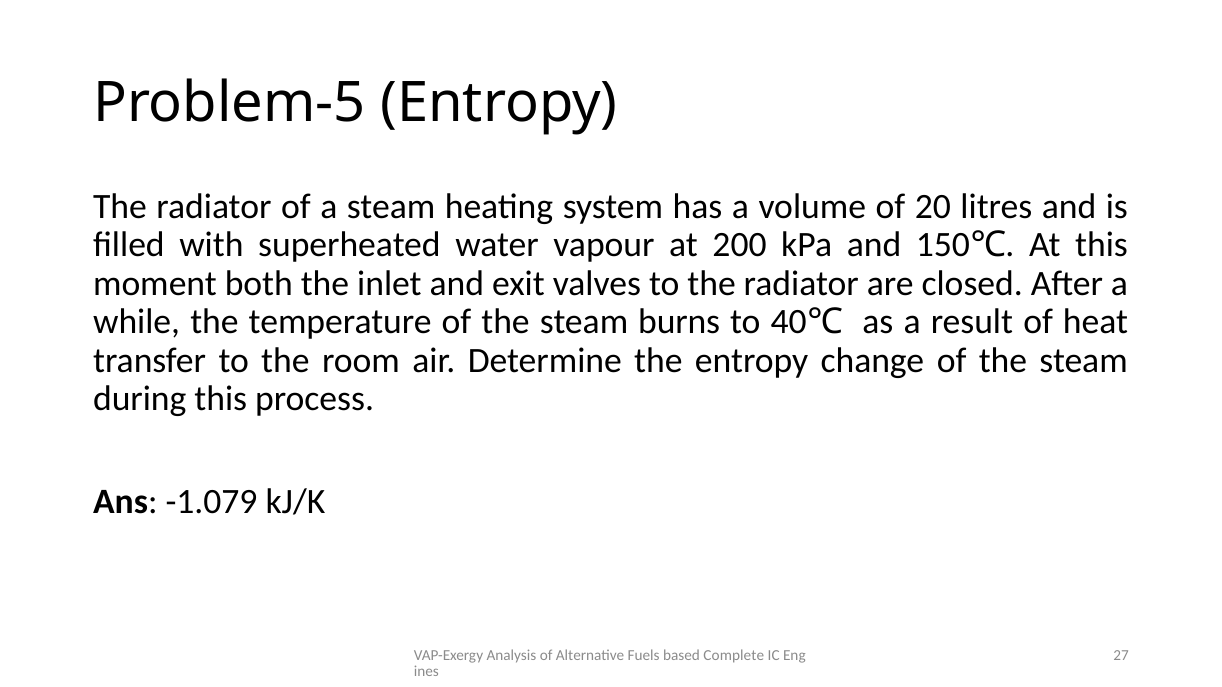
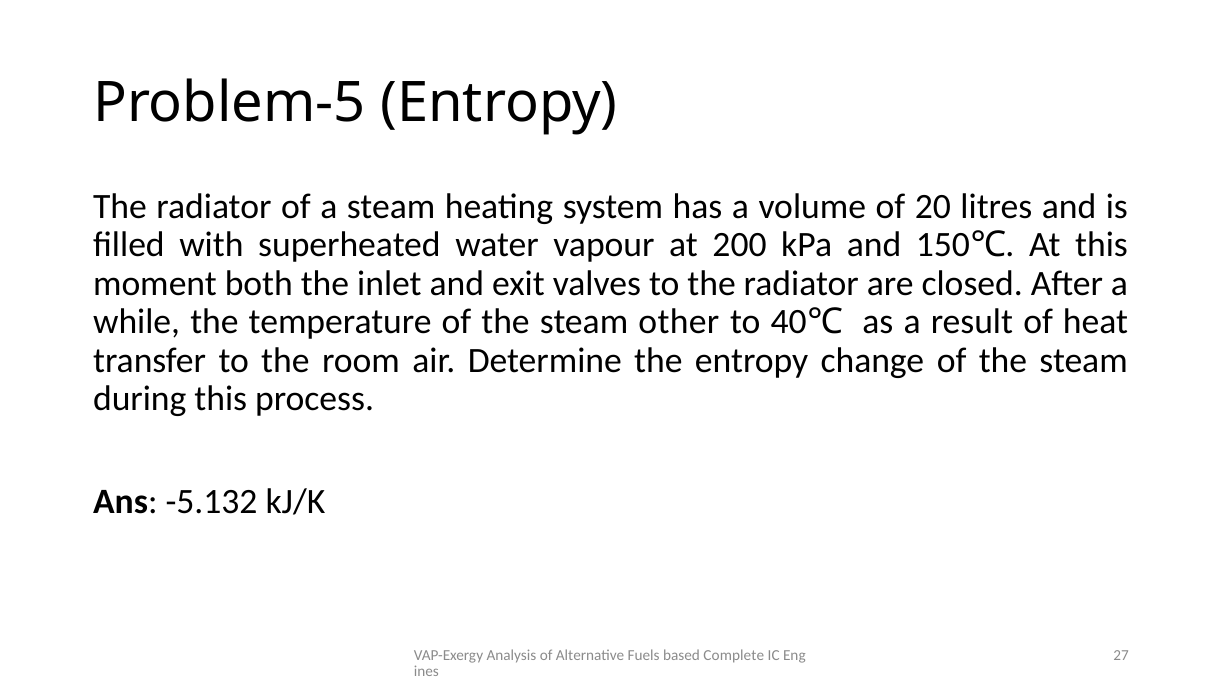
burns: burns -> other (679, 322)
-1.079: -1.079 -> -5.132 (212, 502)
